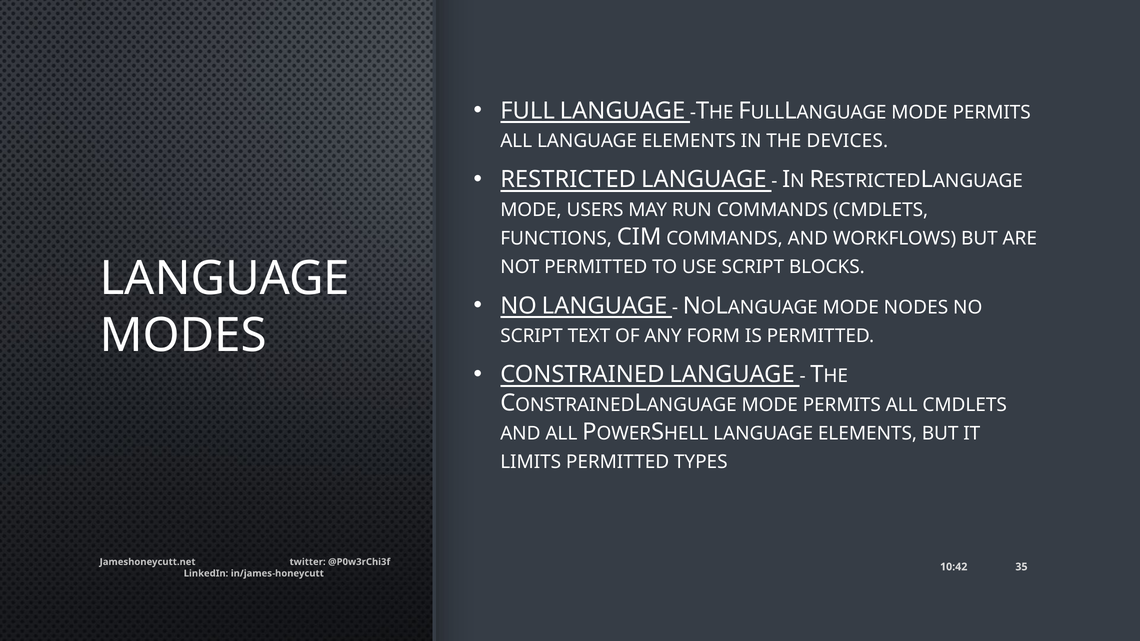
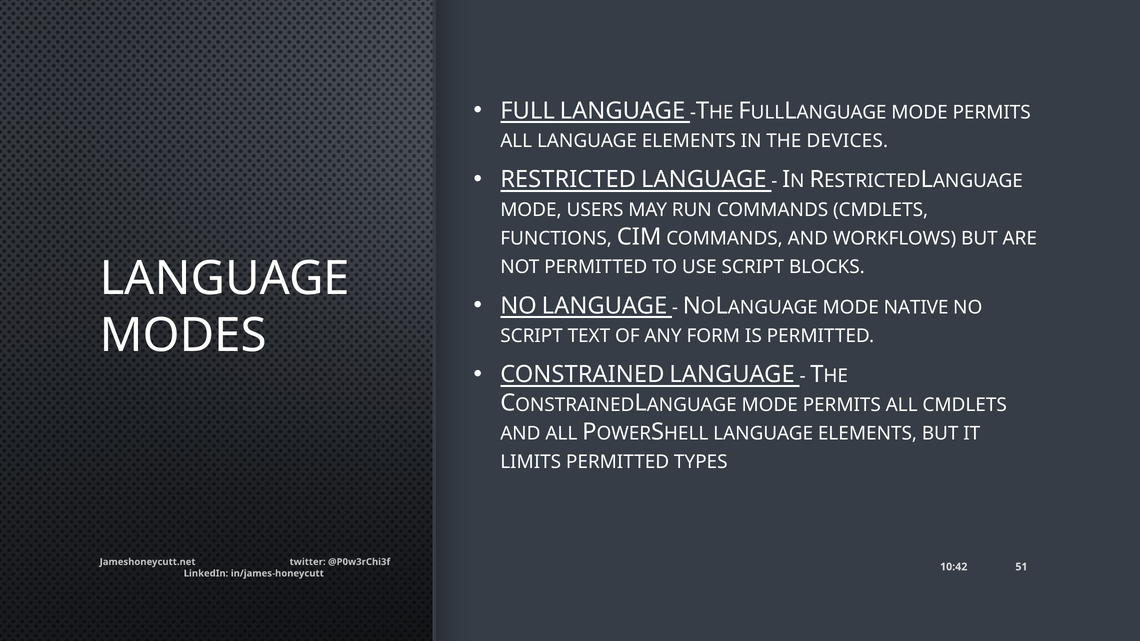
NODES: NODES -> NATIVE (916, 307)
35: 35 -> 51 (1021, 567)
